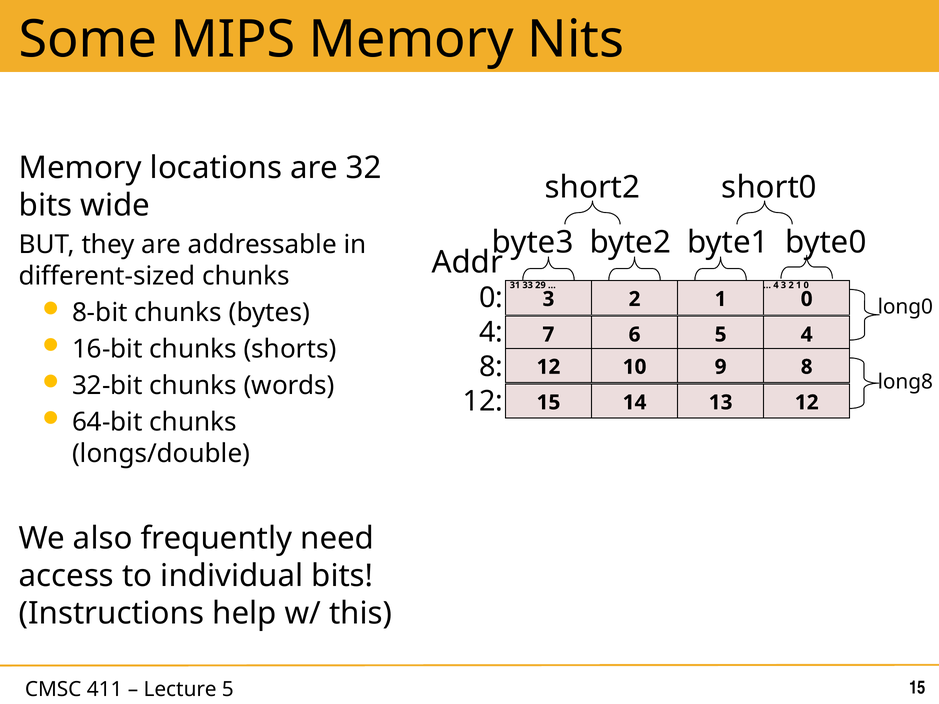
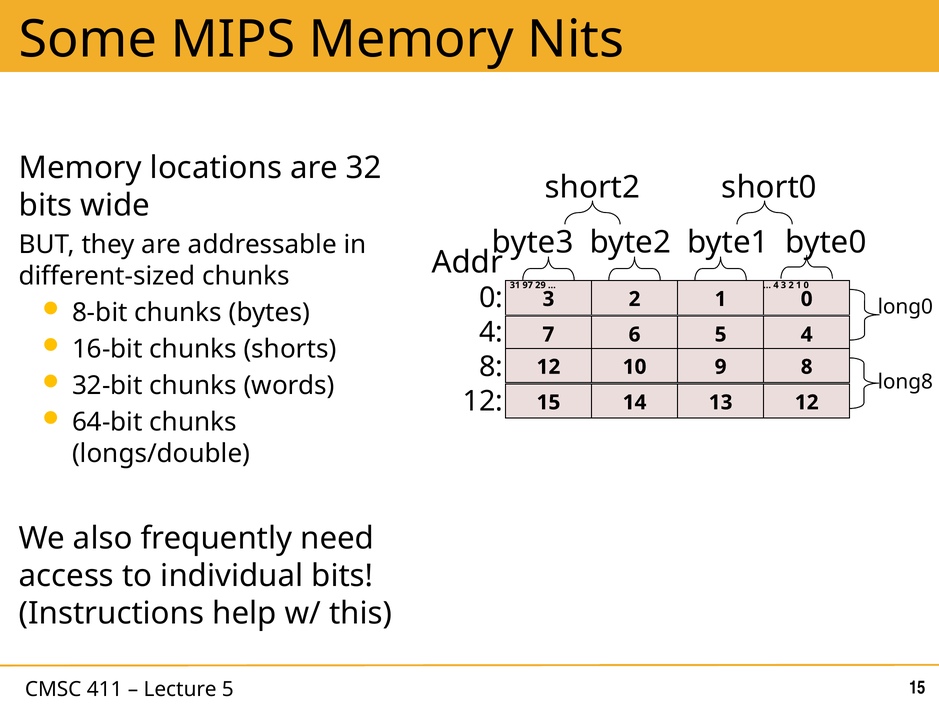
33: 33 -> 97 (528, 285)
